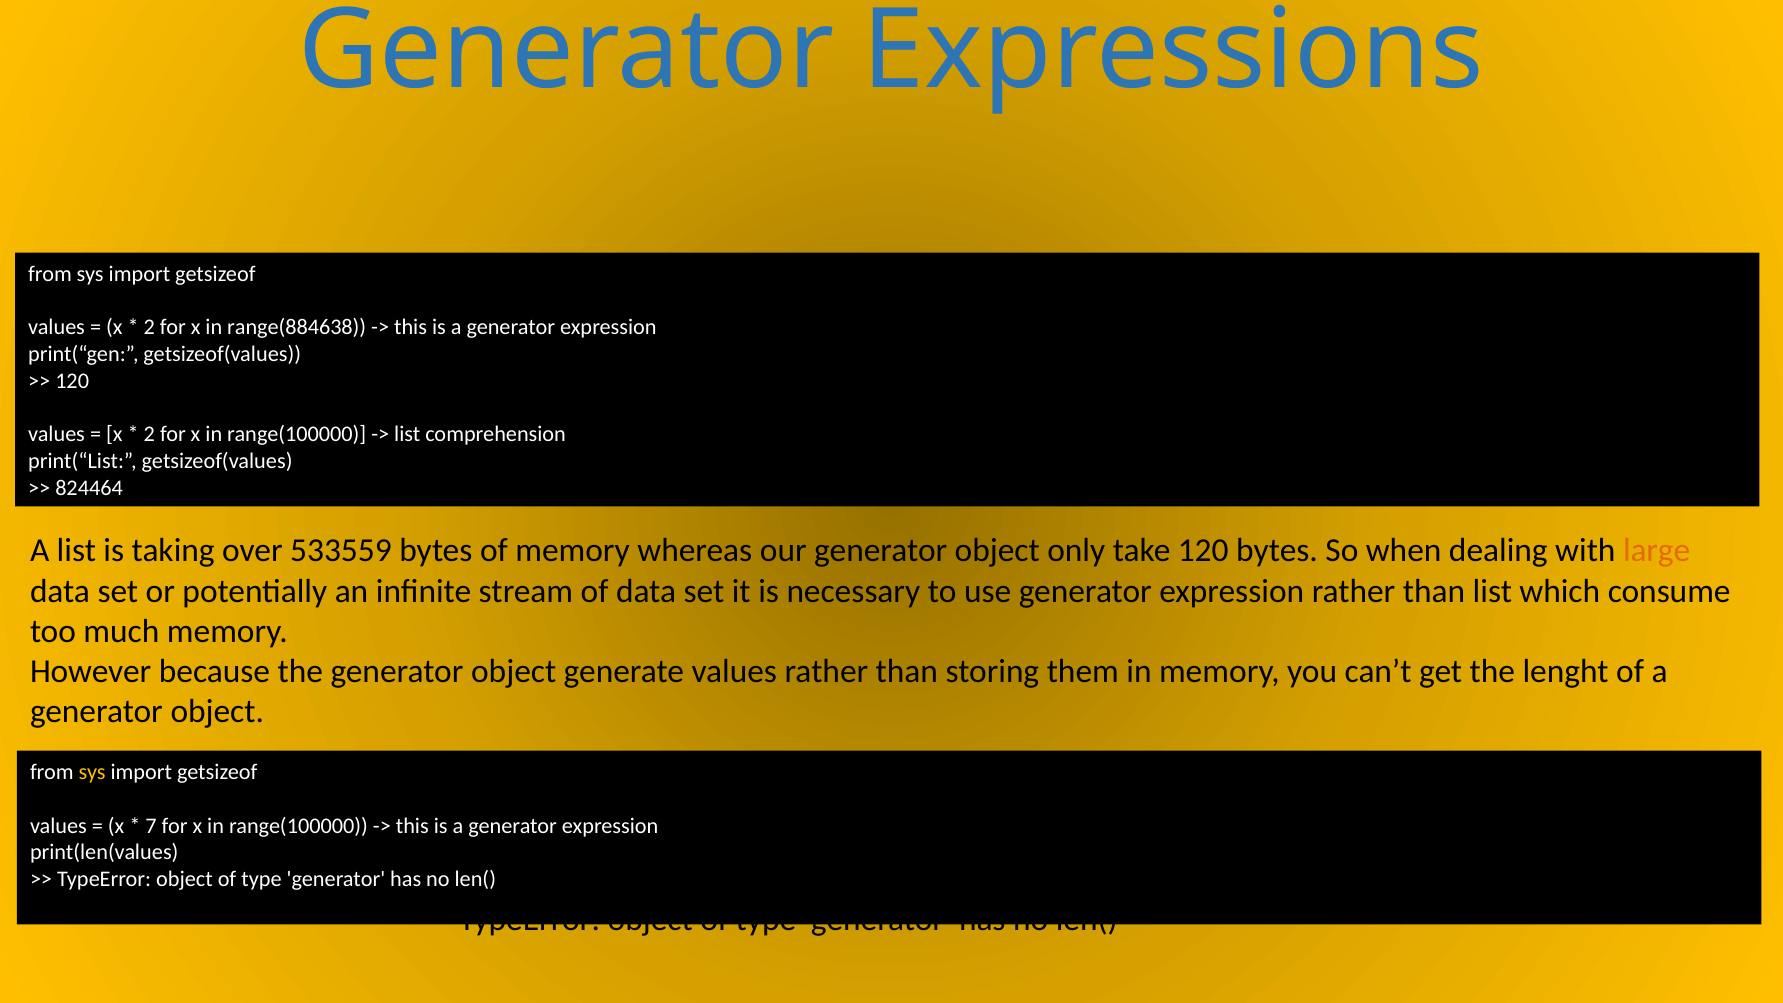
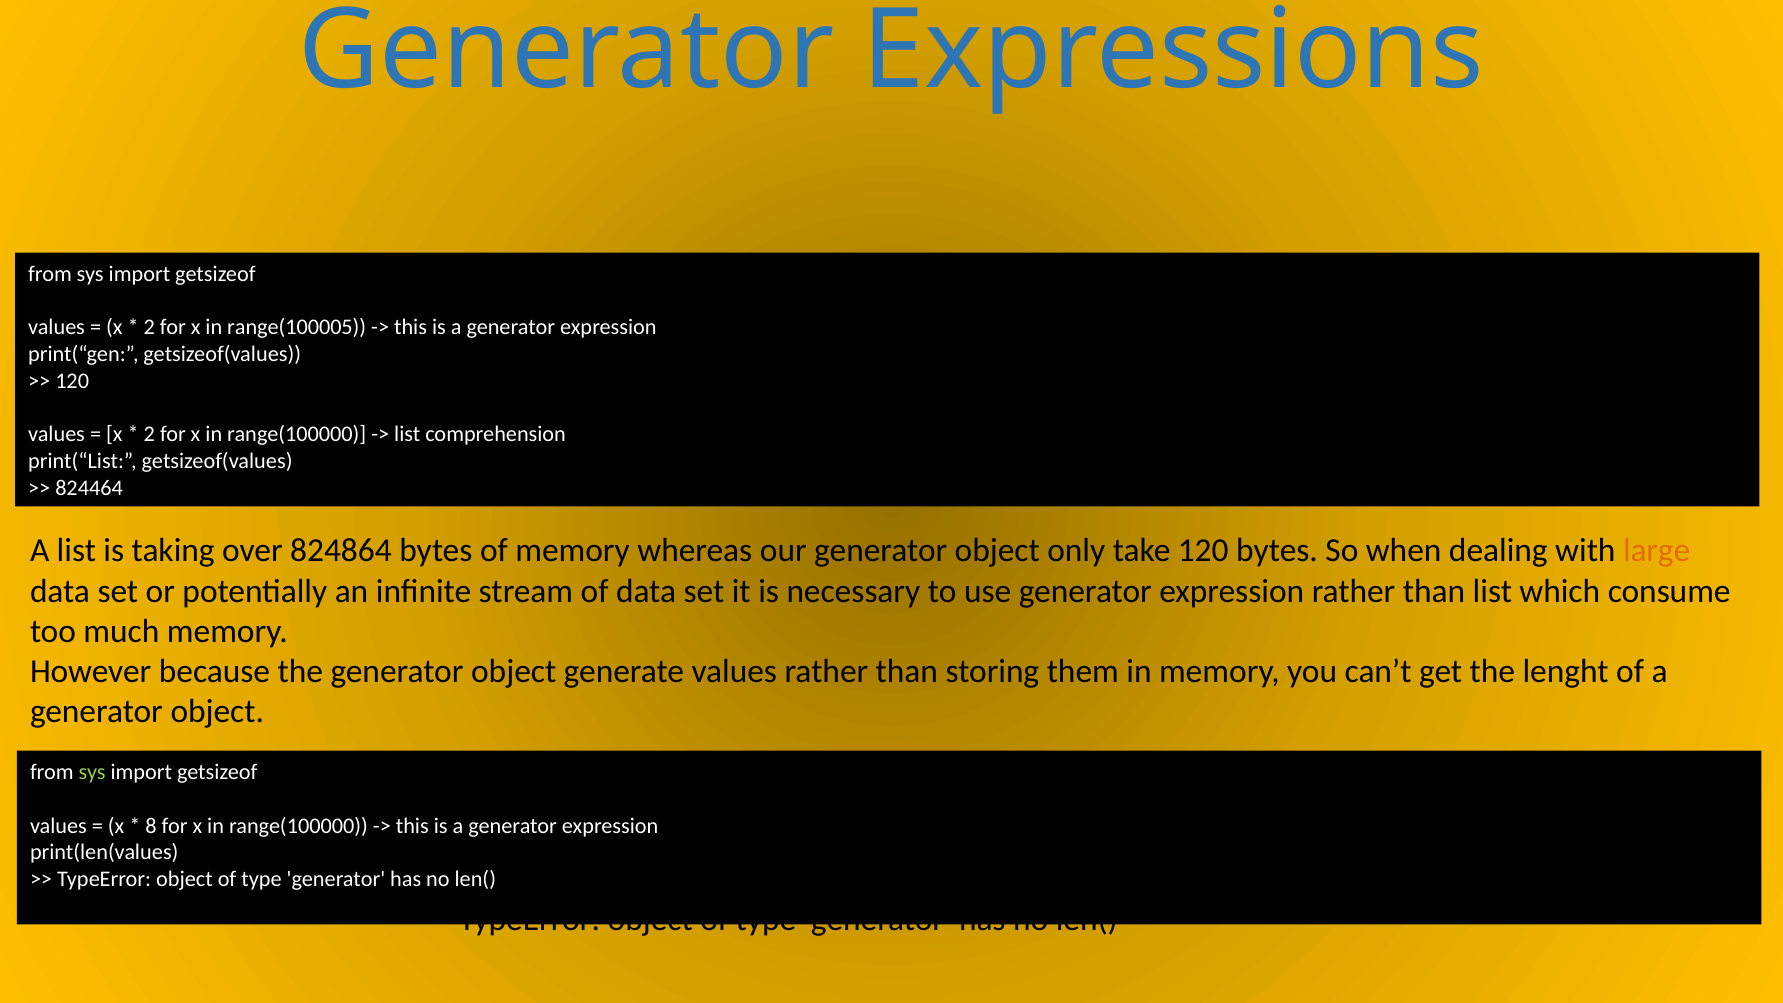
range(884638: range(884638 -> range(100005 (297, 327)
533559: 533559 -> 824864 (341, 551)
sys colour: yellow -> light green (92, 772)
7: 7 -> 8 (151, 826)
